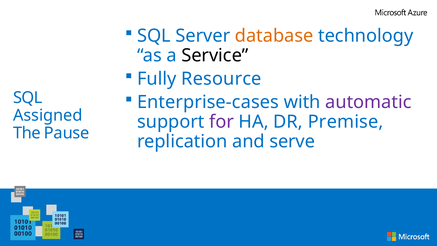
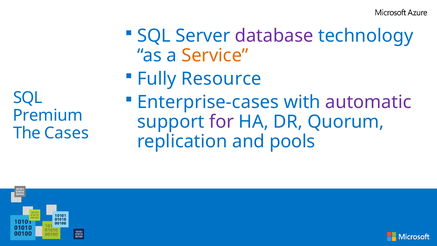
database colour: orange -> purple (274, 36)
Service colour: black -> orange (215, 56)
Assigned: Assigned -> Premium (48, 115)
Premise: Premise -> Quorum (346, 122)
Pause: Pause -> Cases (67, 133)
serve: serve -> pools (292, 141)
